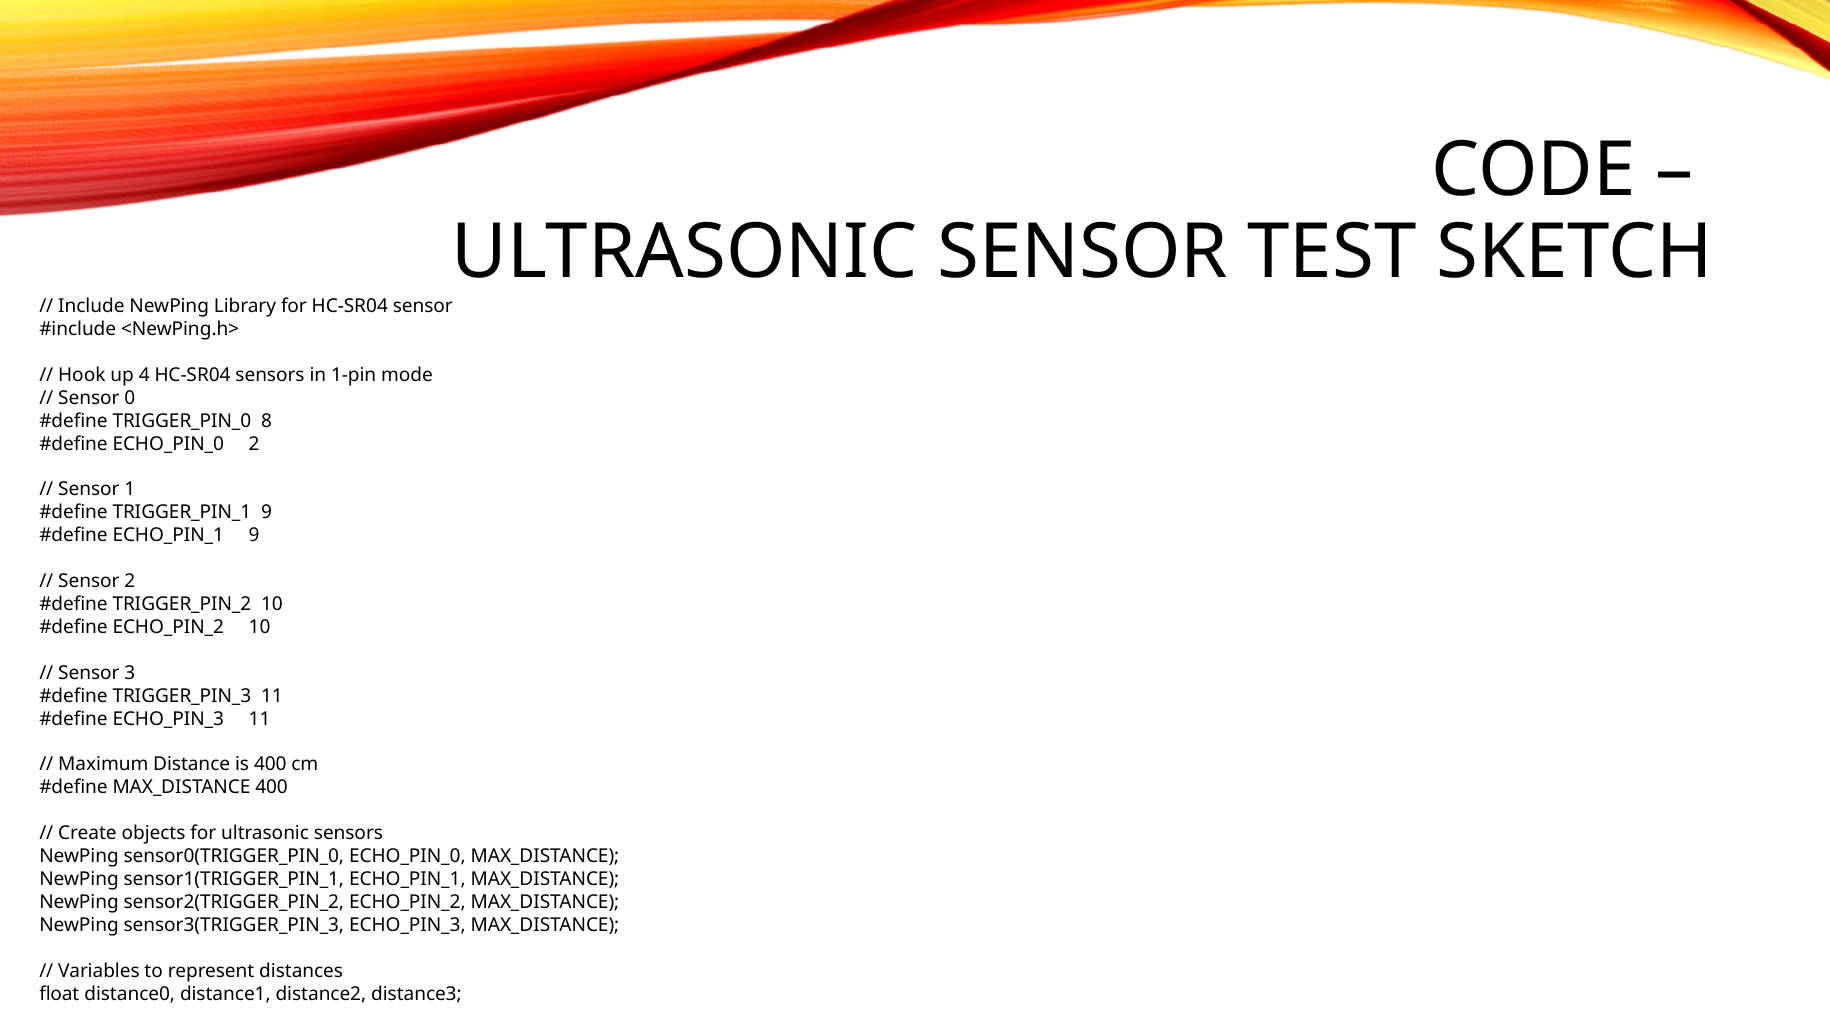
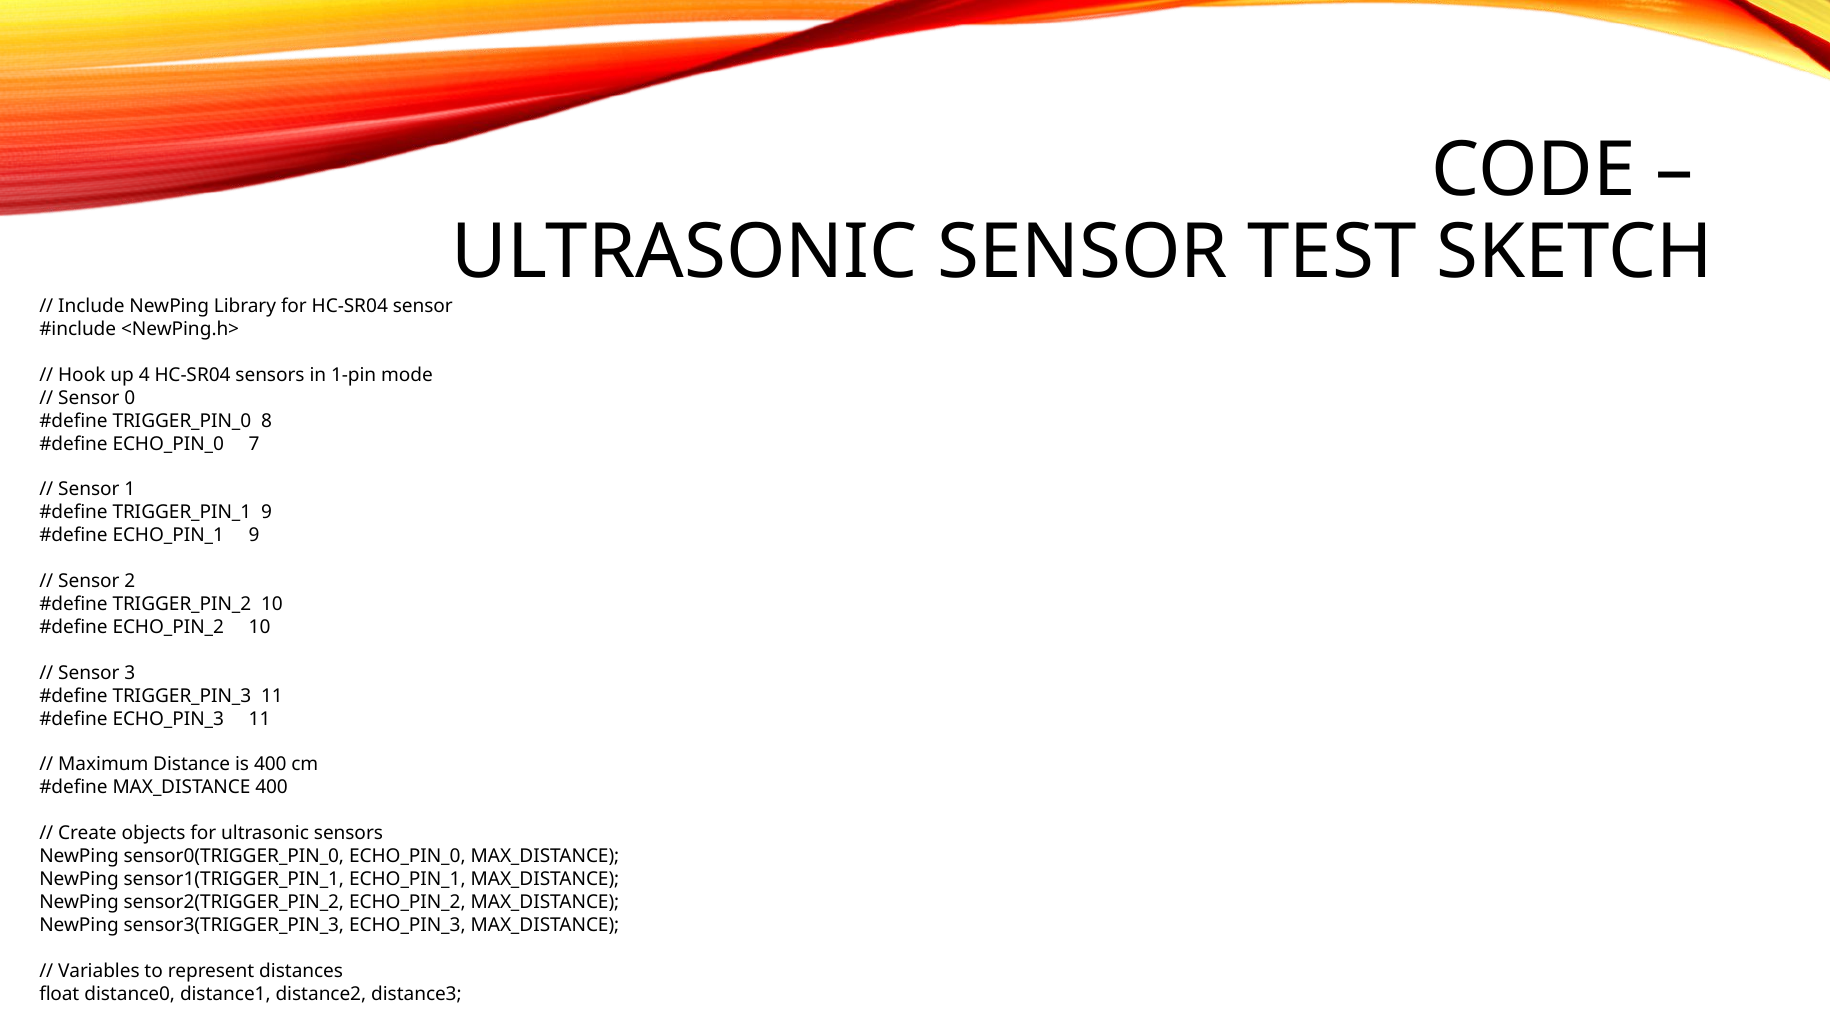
ECHO_PIN_0 2: 2 -> 7 (254, 443)
